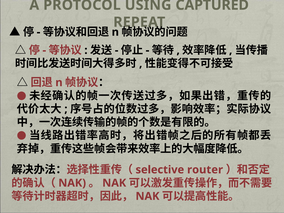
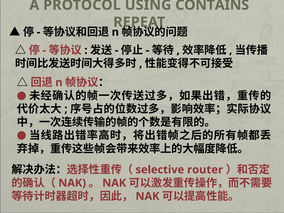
CAPTURED: CAPTURED -> CONTAINS (212, 5)
